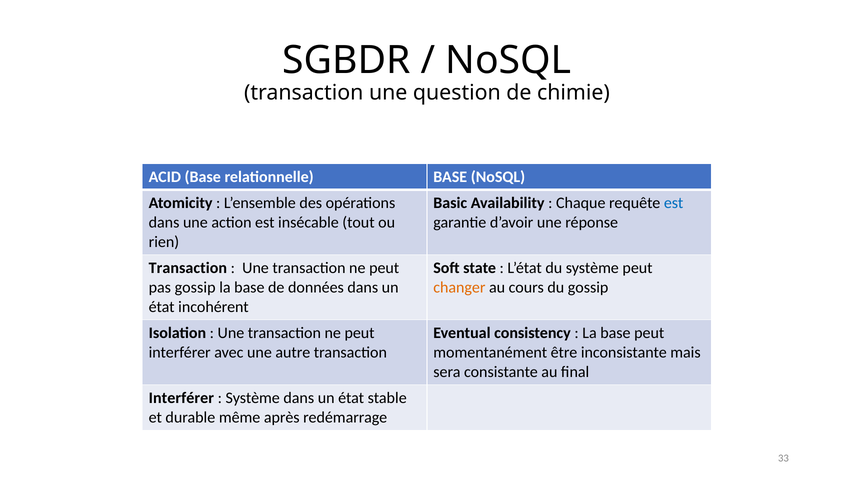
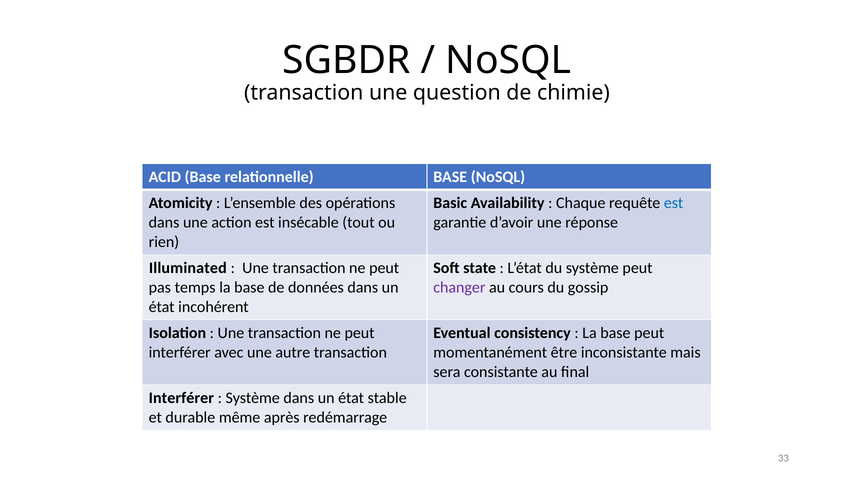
Transaction: Transaction -> Illuminated (188, 268)
pas gossip: gossip -> temps (195, 288)
changer colour: orange -> purple (459, 288)
